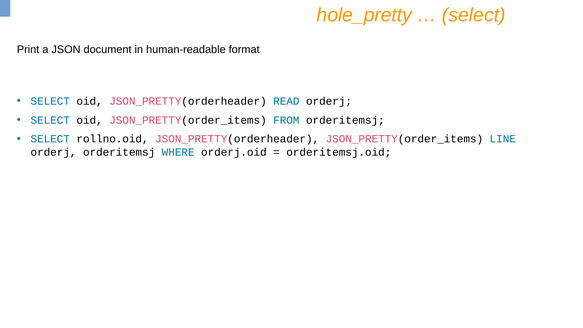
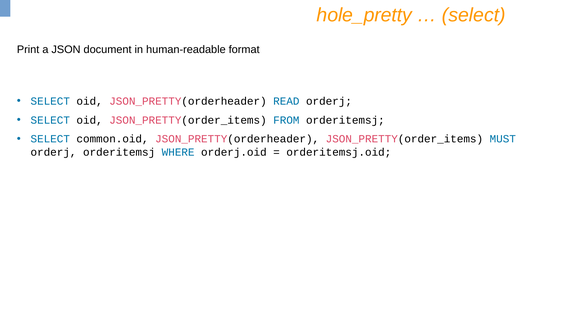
rollno.oid: rollno.oid -> common.oid (113, 139)
LINE: LINE -> MUST (503, 139)
